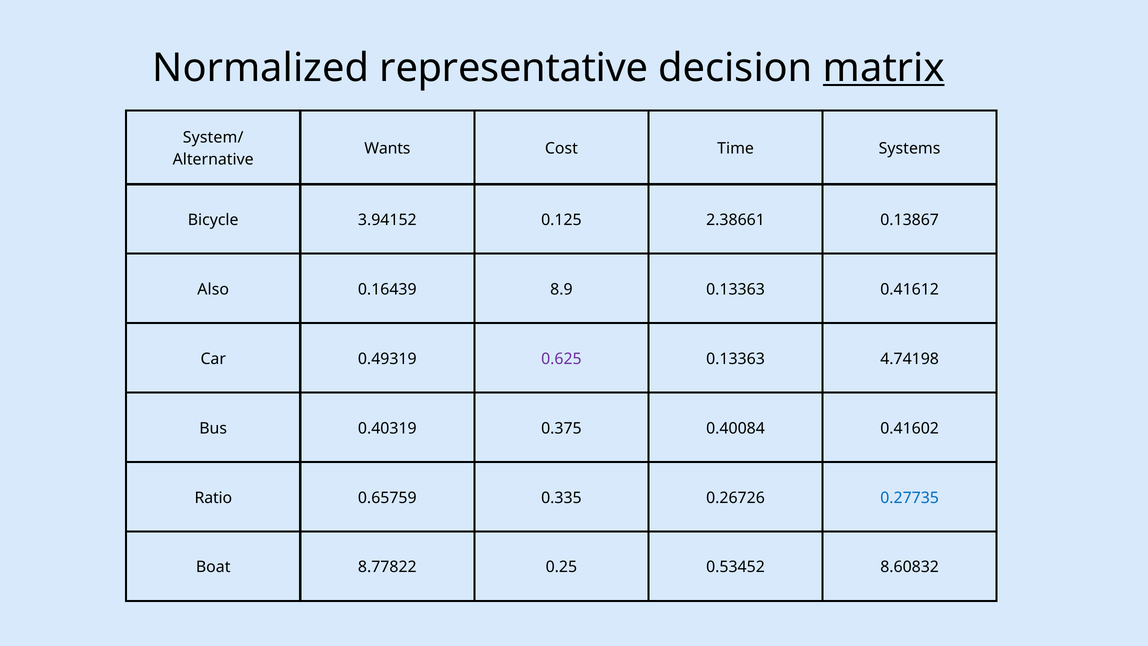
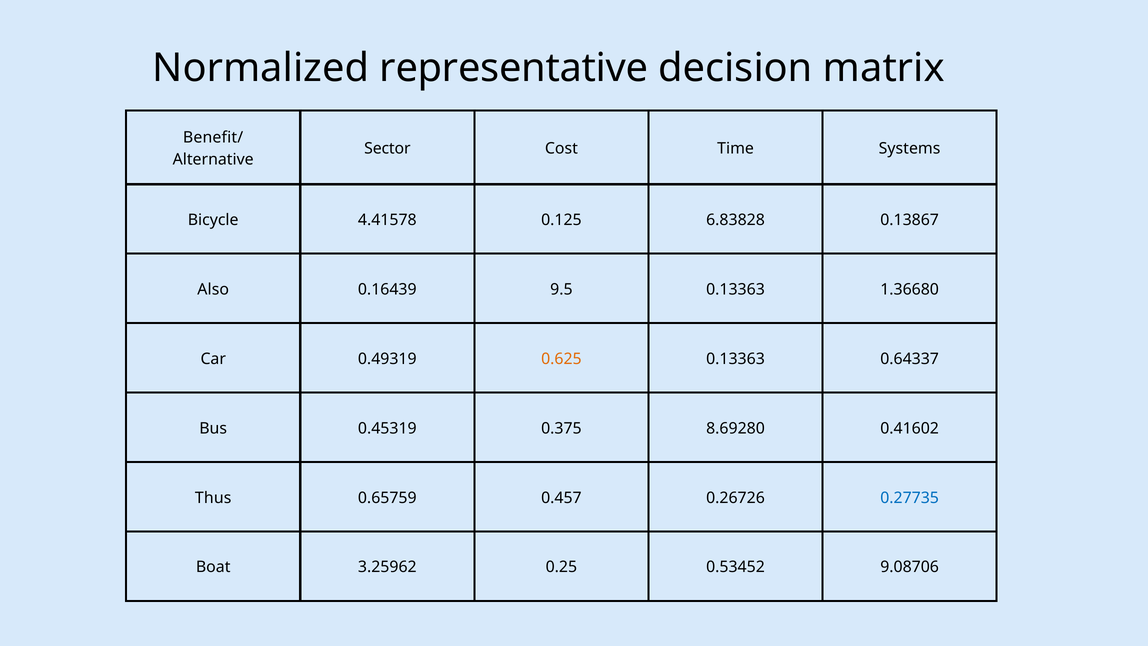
matrix underline: present -> none (884, 68)
System/: System/ -> Benefit/ (213, 137)
Wants: Wants -> Sector (387, 148)
3.94152: 3.94152 -> 4.41578 (387, 220)
2.38661: 2.38661 -> 6.83828 (736, 220)
8.9: 8.9 -> 9.5 (561, 289)
0.41612: 0.41612 -> 1.36680 (910, 289)
0.625 colour: purple -> orange (561, 359)
4.74198: 4.74198 -> 0.64337 (910, 359)
0.40319: 0.40319 -> 0.45319 (387, 428)
0.40084: 0.40084 -> 8.69280 (736, 428)
Ratio: Ratio -> Thus (213, 498)
0.335: 0.335 -> 0.457 (561, 498)
8.77822: 8.77822 -> 3.25962 (387, 567)
8.60832: 8.60832 -> 9.08706 (910, 567)
